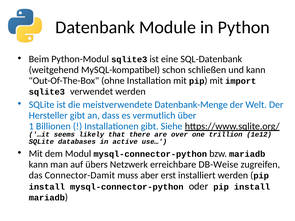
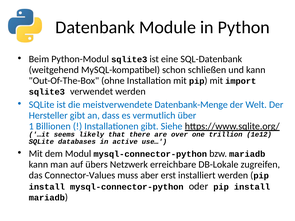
DB-Weise: DB-Weise -> DB-Lokale (218, 165)
Connector-Damit: Connector-Damit -> Connector-Values (80, 175)
